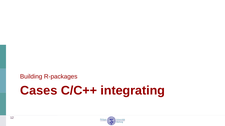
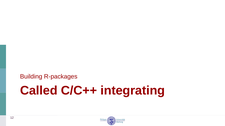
Cases: Cases -> Called (39, 91)
